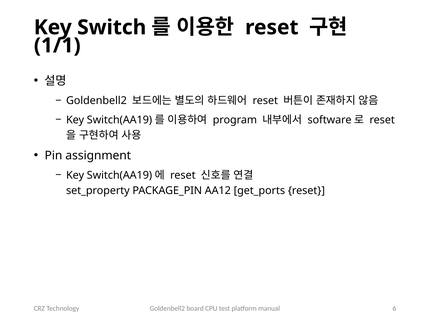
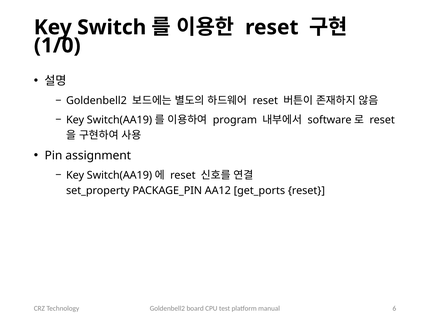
1/1: 1/1 -> 1/0 (57, 45)
